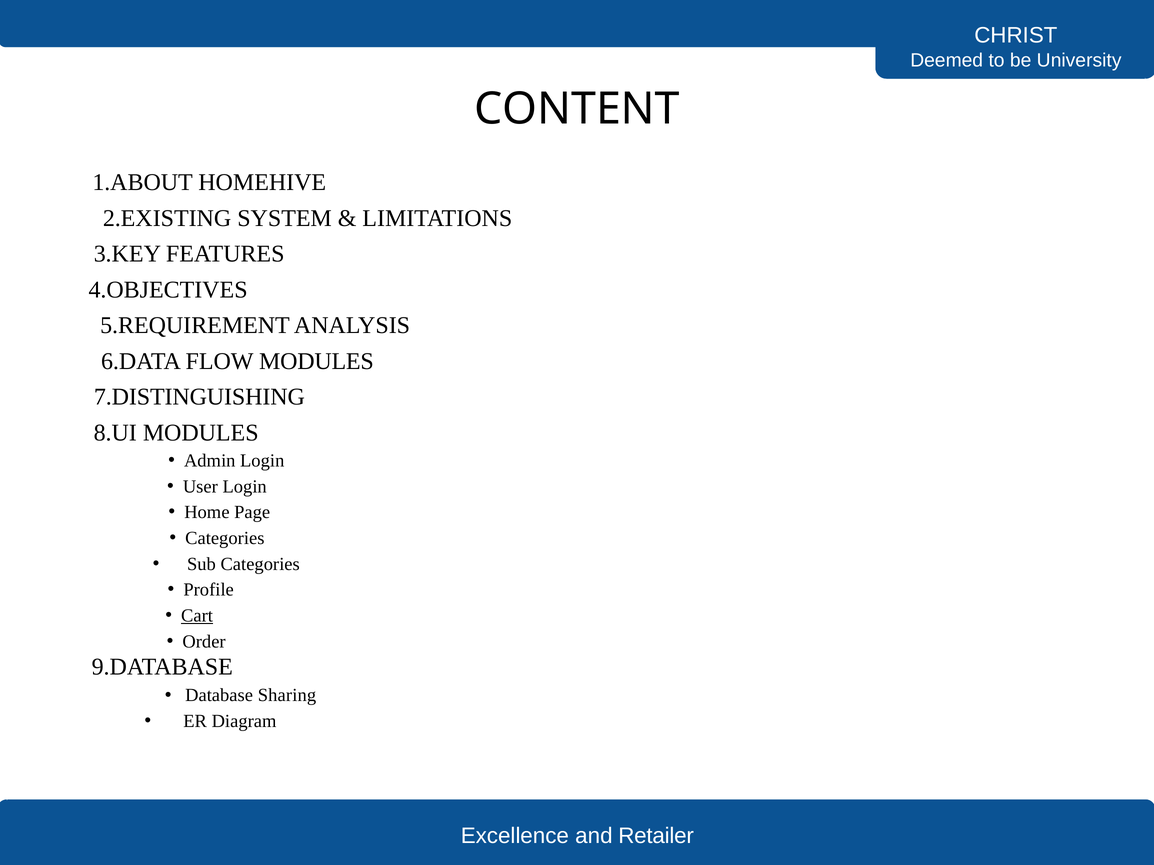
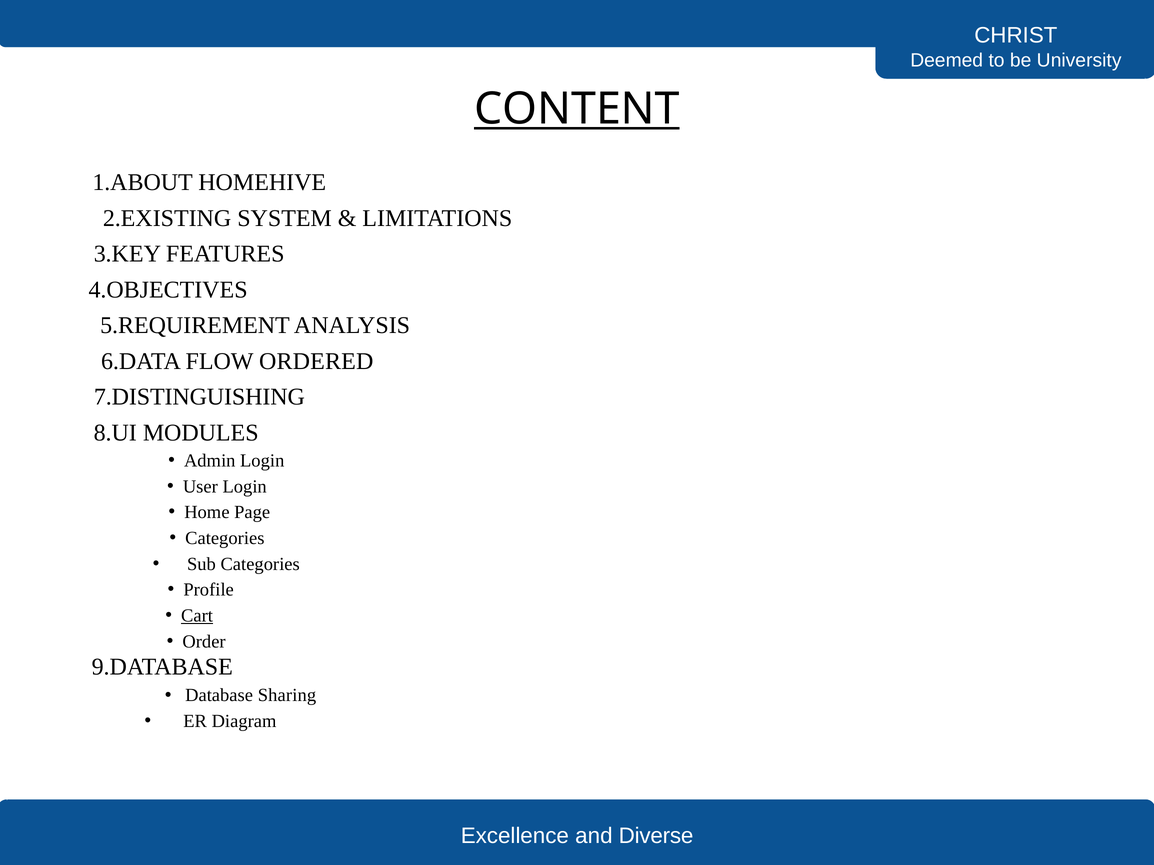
CONTENT underline: none -> present (577, 109)
FLOW MODULES: MODULES -> ORDERED (316, 361)
Retailer: Retailer -> Diverse (656, 836)
